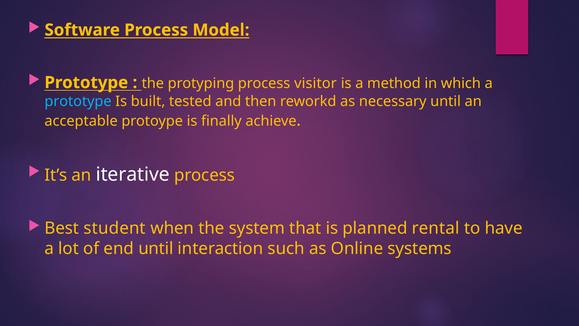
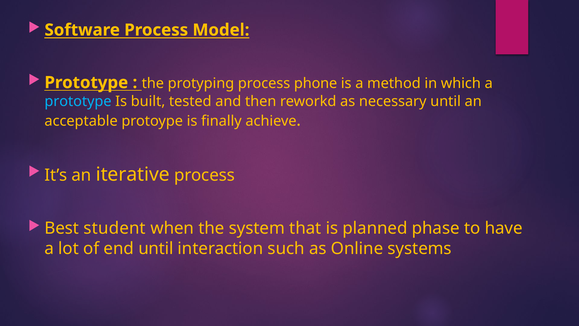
visitor: visitor -> phone (316, 83)
iterative colour: white -> yellow (133, 174)
rental: rental -> phase (436, 228)
